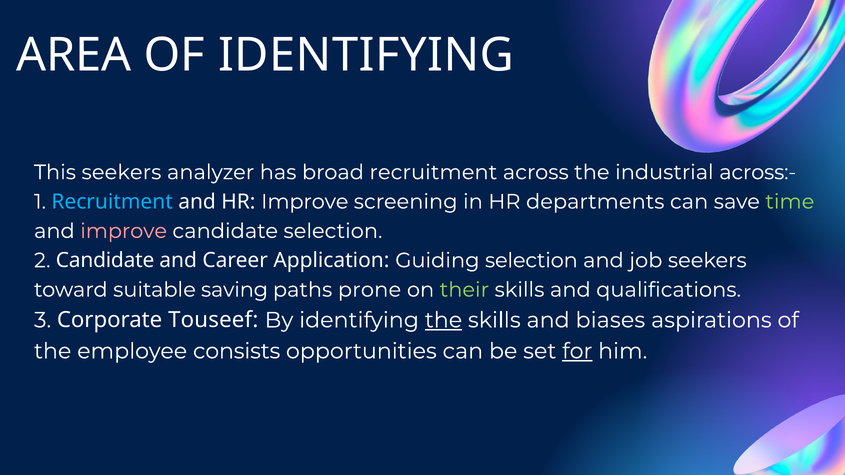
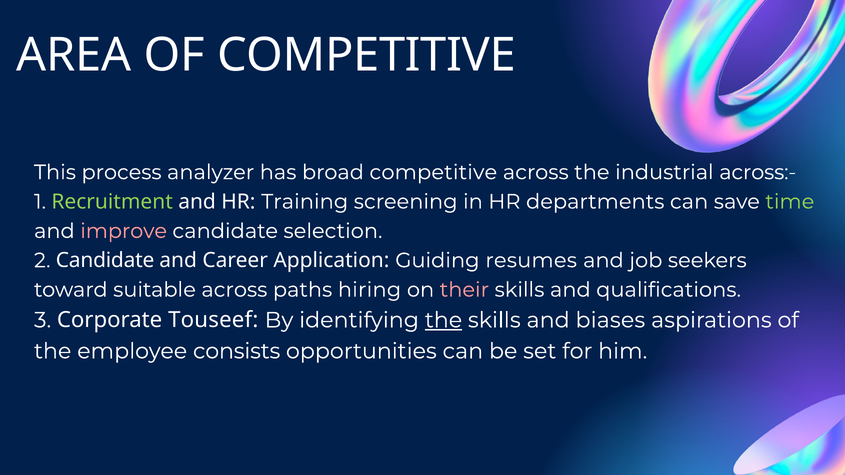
OF IDENTIFYING: IDENTIFYING -> COMPETITIVE (367, 55)
This seekers: seekers -> process (122, 172)
broad recruitment: recruitment -> competitive (433, 172)
Recruitment colour: light blue -> light green (112, 202)
HR Improve: Improve -> Training (305, 202)
Guiding selection: selection -> resumes (531, 261)
suitable saving: saving -> across (234, 290)
prone: prone -> hiring (369, 290)
their colour: light green -> pink (464, 290)
for underline: present -> none (577, 351)
